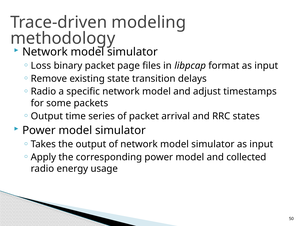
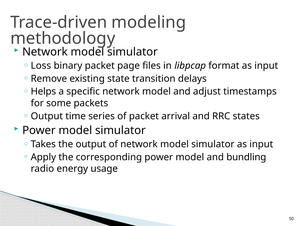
Radio: Radio -> Helps (43, 91)
collected: collected -> bundling (246, 157)
